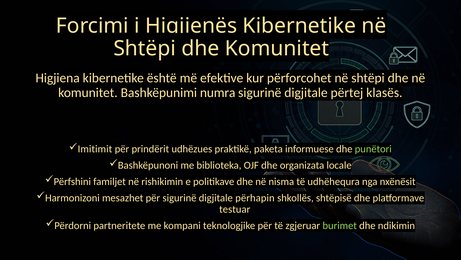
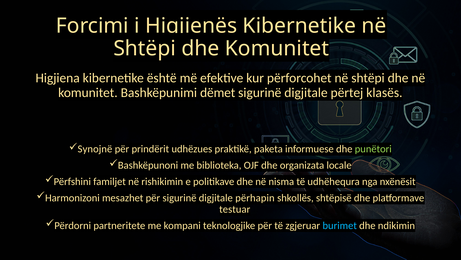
numra: numra -> dëmet (218, 92)
Imitimit: Imitimit -> Synojnë (95, 149)
burimet colour: light green -> light blue (340, 225)
